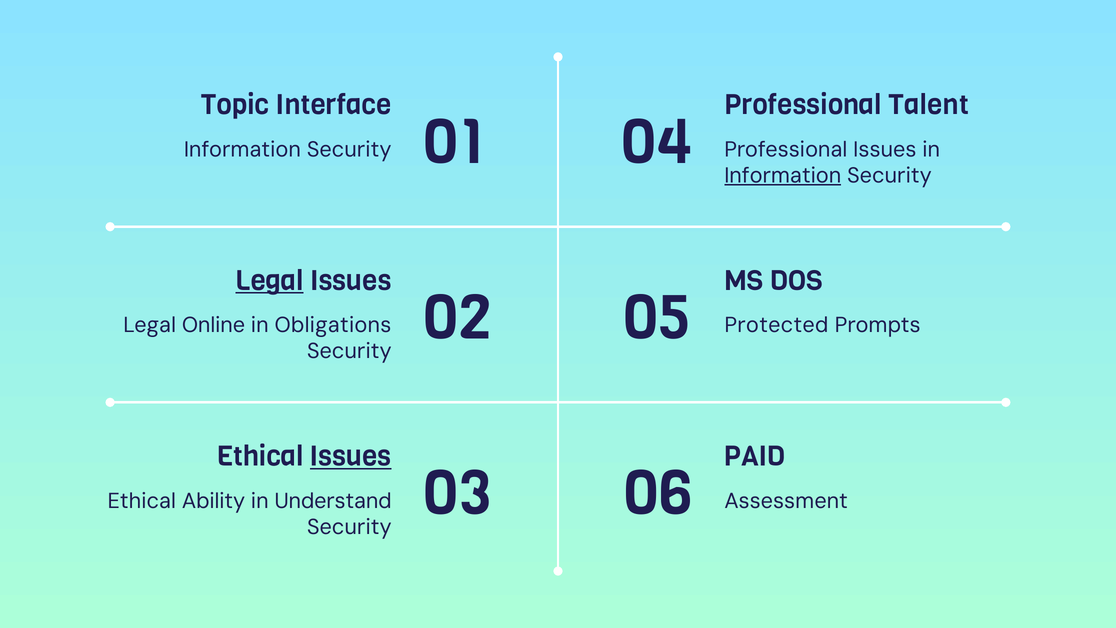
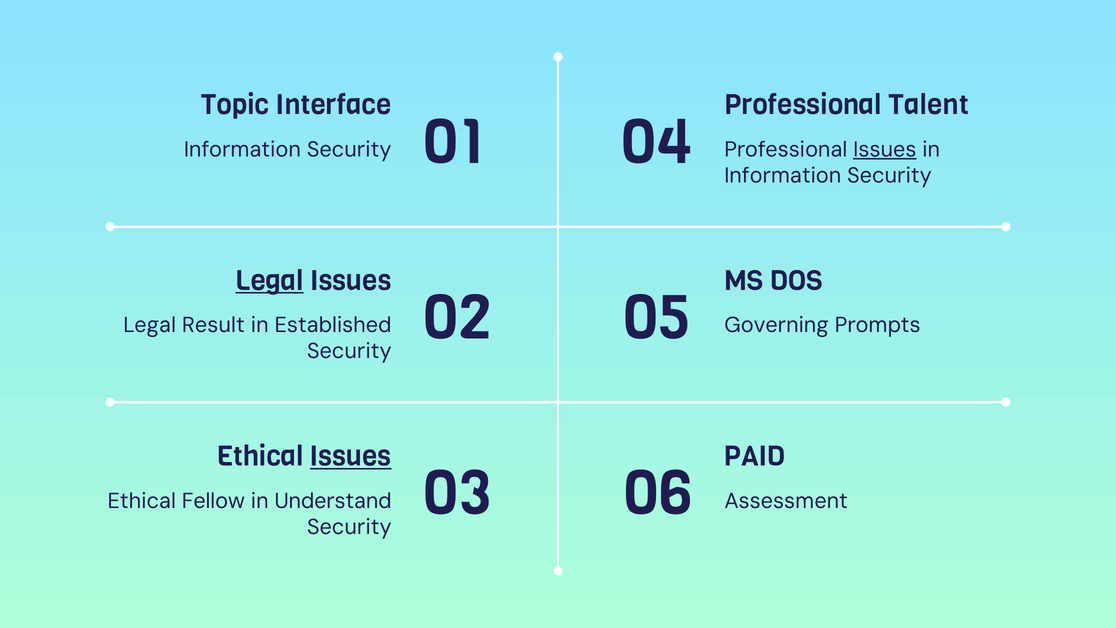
Issues underline: none -> present (885, 149)
Information underline: present -> none (783, 175)
Online: Online -> Result (213, 325)
Obligations: Obligations -> Established (333, 325)
Protected: Protected -> Governing (777, 325)
Ability: Ability -> Fellow (213, 501)
